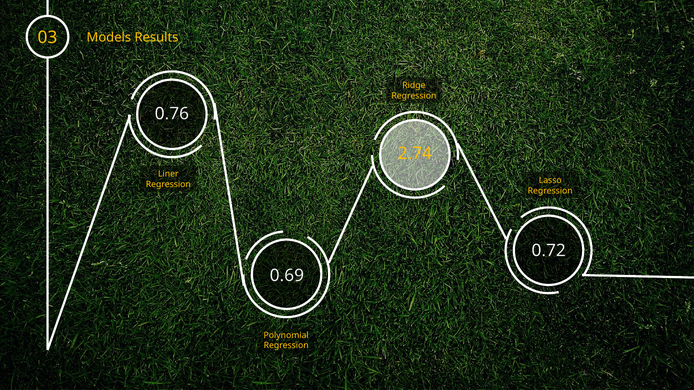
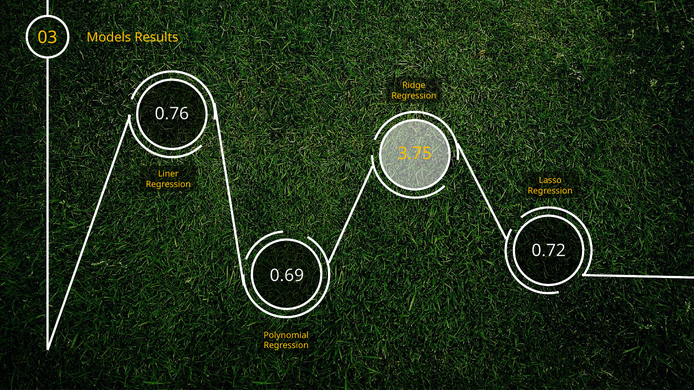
2.74: 2.74 -> 3.75 (415, 154)
